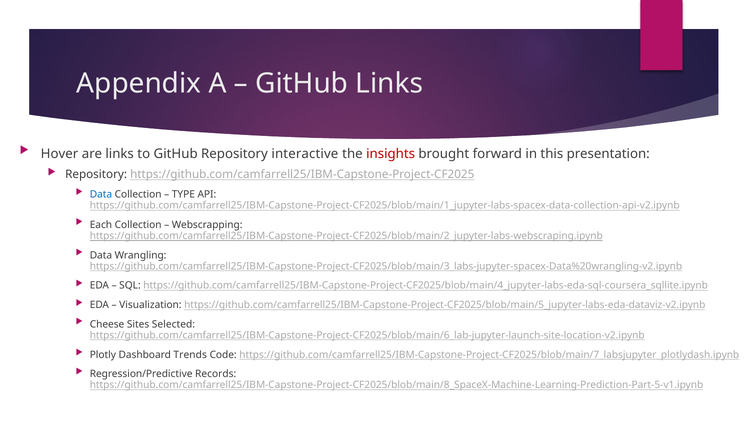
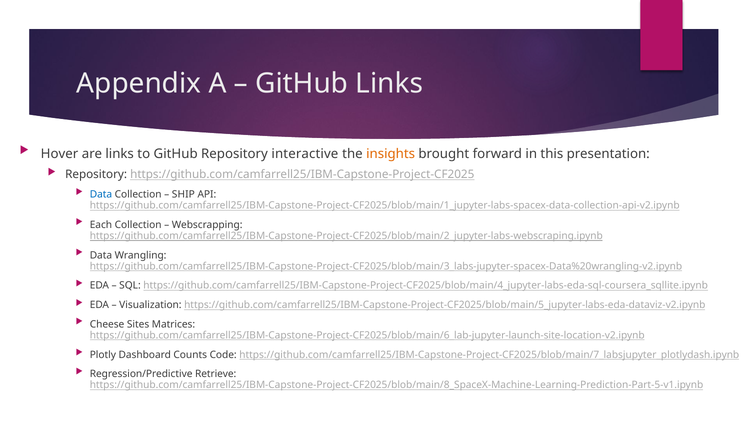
insights colour: red -> orange (391, 154)
TYPE: TYPE -> SHIP (183, 195)
Selected: Selected -> Matrices (173, 324)
Trends: Trends -> Counts (190, 355)
Records: Records -> Retrieve (216, 374)
